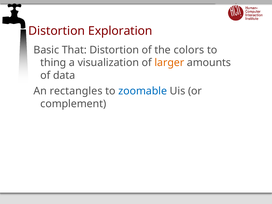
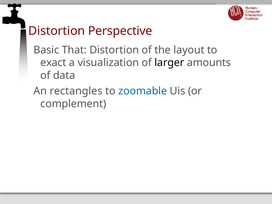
Exploration: Exploration -> Perspective (120, 31)
colors: colors -> layout (189, 50)
thing: thing -> exact (53, 63)
larger colour: orange -> black (169, 63)
